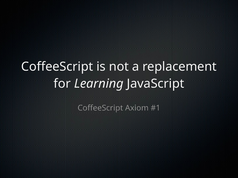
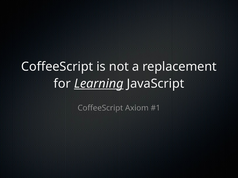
Learning underline: none -> present (99, 84)
